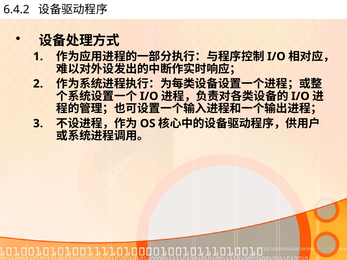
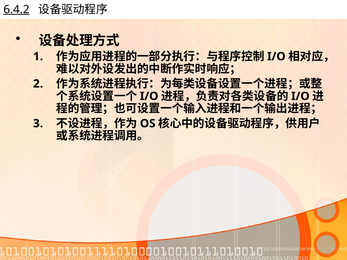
6.4.2 underline: none -> present (16, 9)
